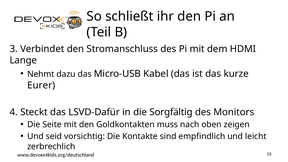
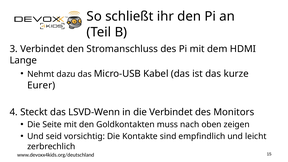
LSVD-Dafür: LSVD-Dafür -> LSVD-Wenn (94, 112)
die Sorgfältig: Sorgfältig -> Verbindet (171, 112)
